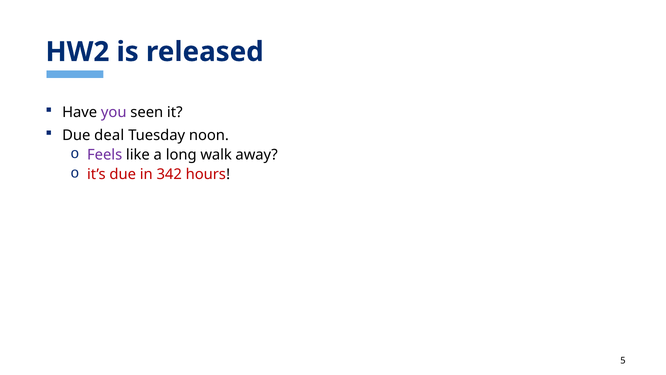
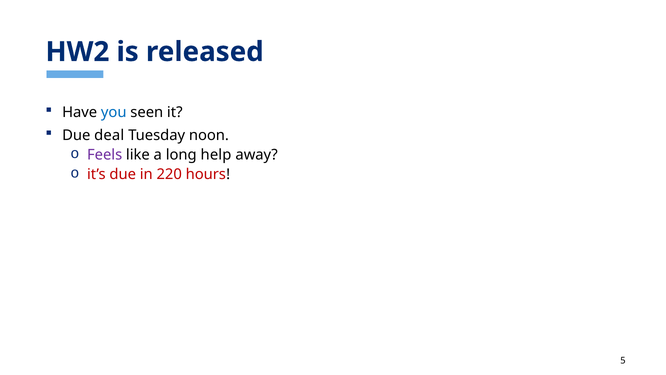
you colour: purple -> blue (114, 112)
walk: walk -> help (216, 155)
342: 342 -> 220 (169, 174)
